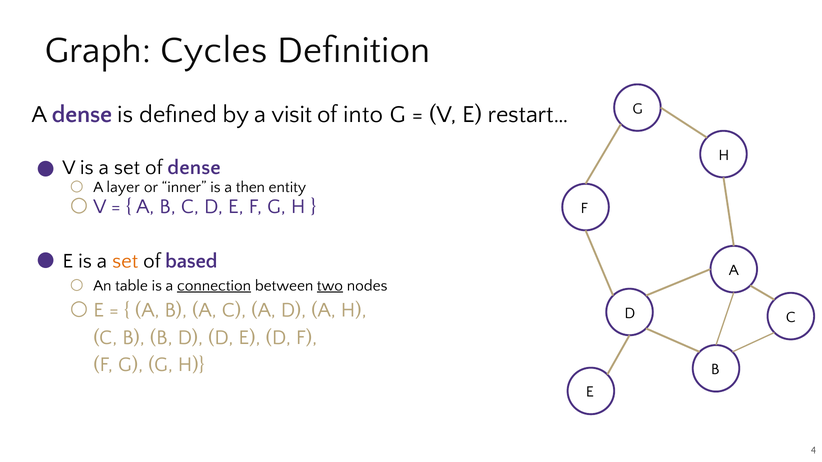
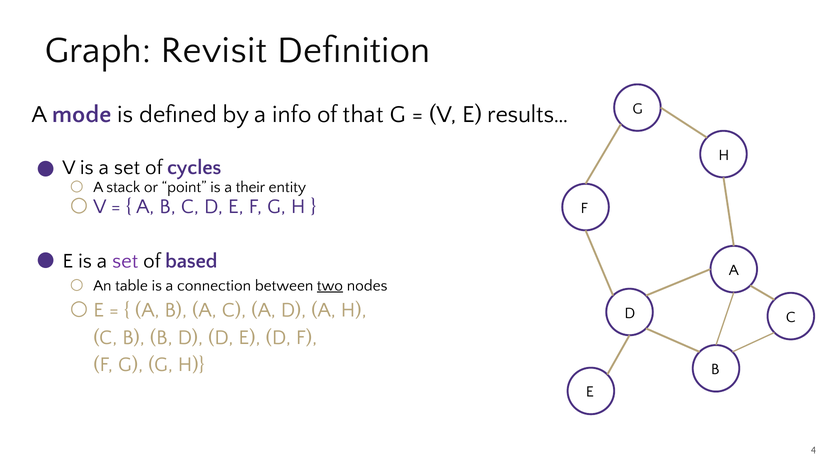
Cycles: Cycles -> Revisit (214, 50)
A dense: dense -> mode (82, 115)
visit: visit -> info (292, 115)
into: into -> that (363, 115)
restart…: restart… -> results… (528, 115)
of dense: dense -> cycles (194, 168)
layer: layer -> stack (123, 187)
inner: inner -> point (184, 187)
then: then -> their (250, 187)
set colour: orange -> purple (125, 261)
connection underline: present -> none (214, 286)
